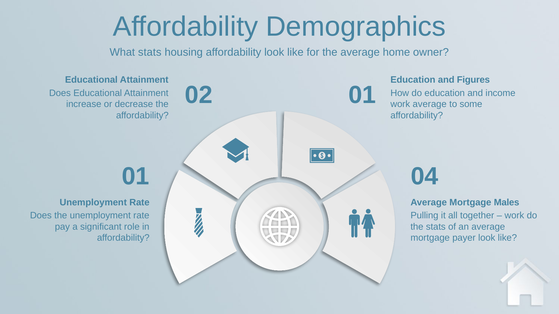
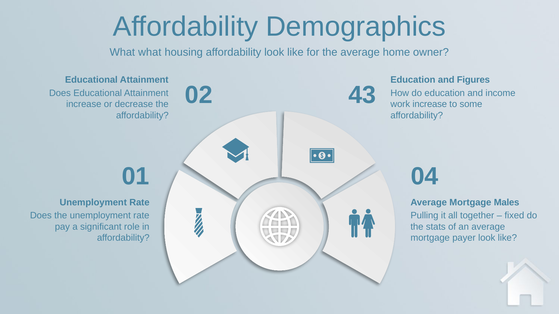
What stats: stats -> what (150, 52)
02 01: 01 -> 43 (362, 95)
work average: average -> increase (430, 104)
work: work -> fixed (514, 216)
